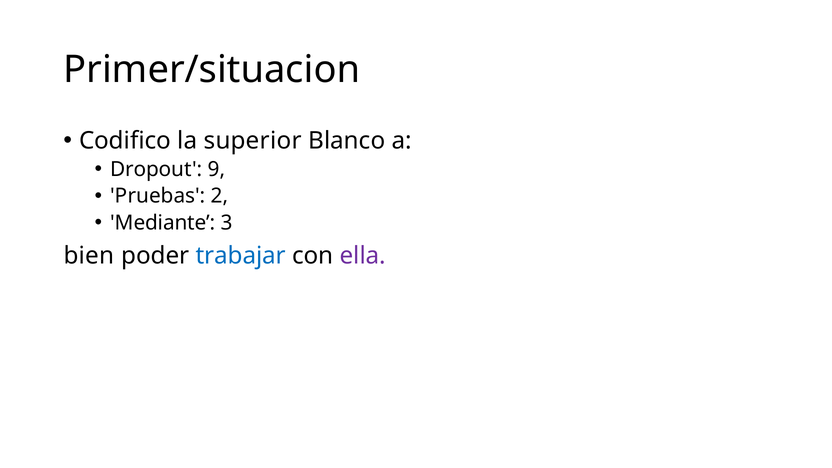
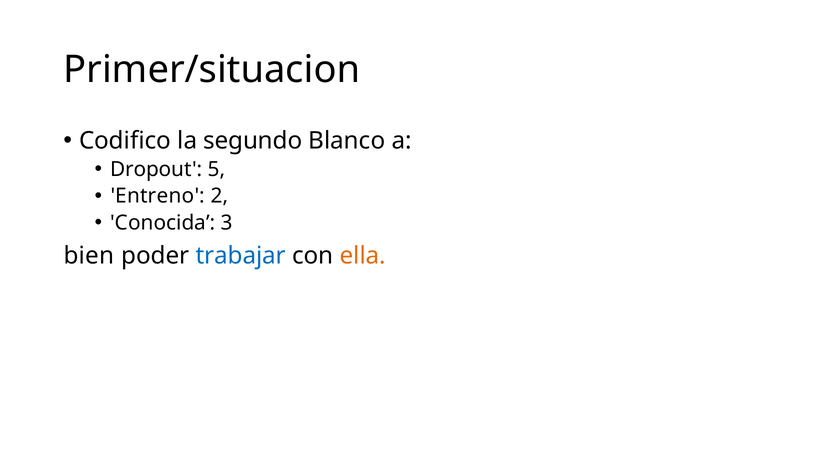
superior: superior -> segundo (253, 141)
9: 9 -> 5 (217, 169)
Pruebas: Pruebas -> Entreno (158, 196)
Mediante: Mediante -> Conocida (163, 223)
ella colour: purple -> orange (363, 256)
